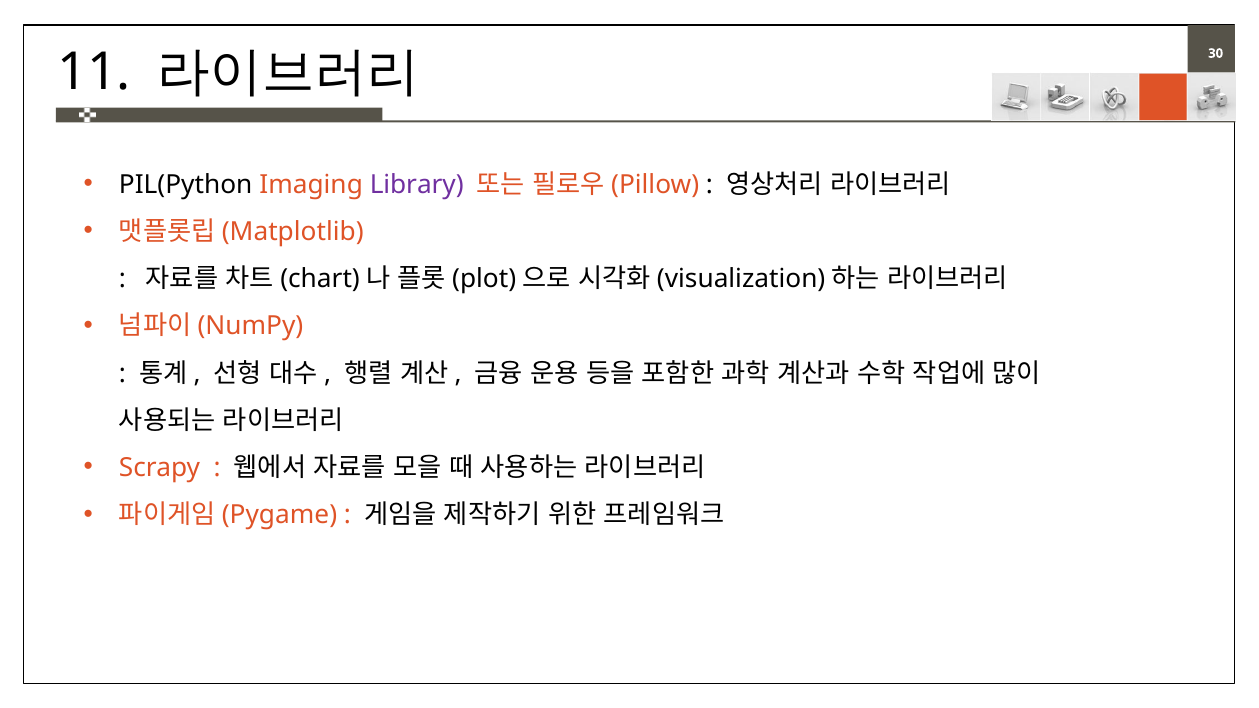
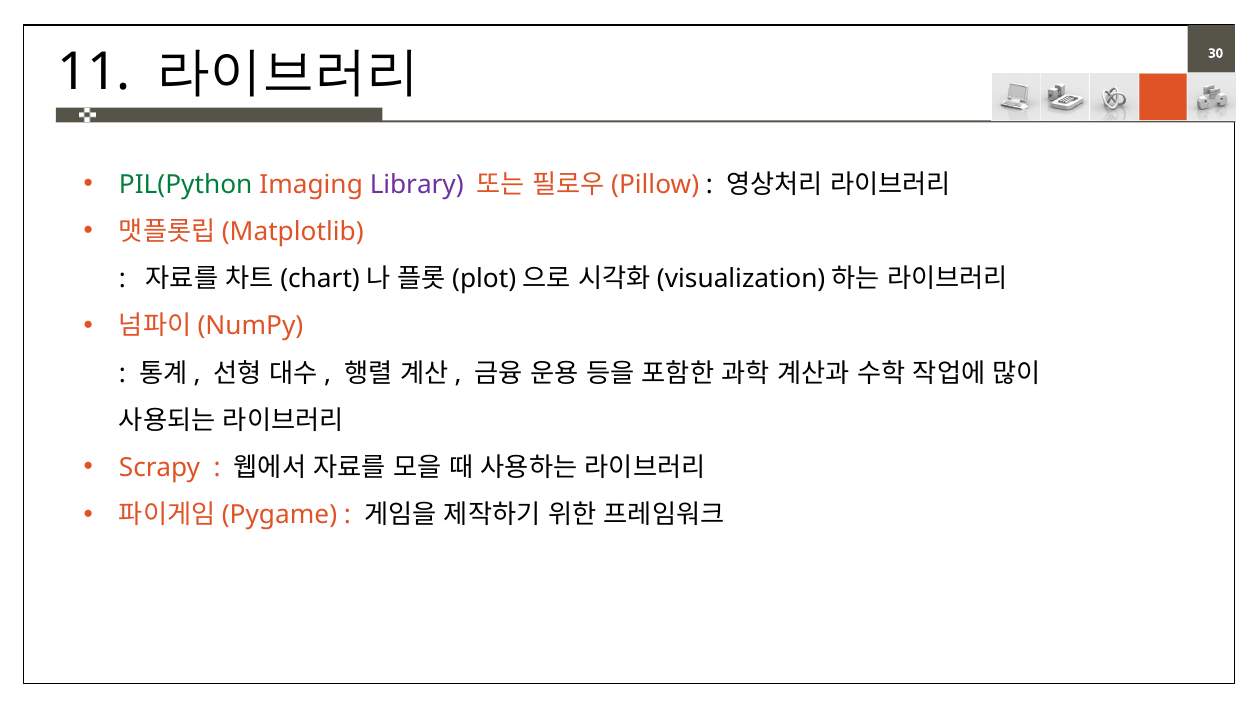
PIL(Python colour: black -> green (186, 185)
